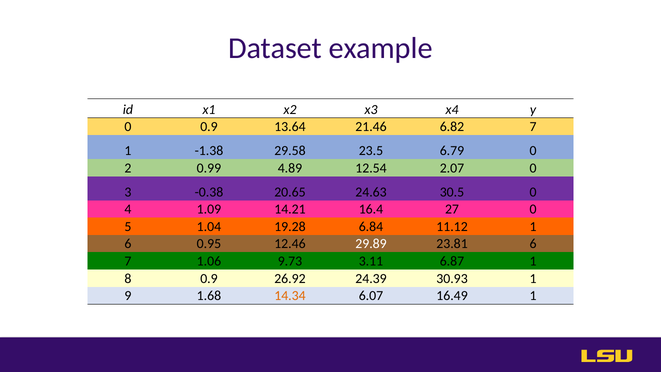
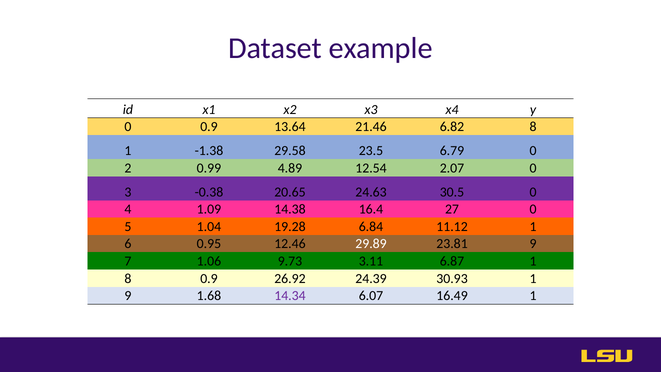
6.82 7: 7 -> 8 (533, 127)
14.21: 14.21 -> 14.38 (290, 209)
23.81 6: 6 -> 9 (533, 244)
14.34 colour: orange -> purple (290, 296)
